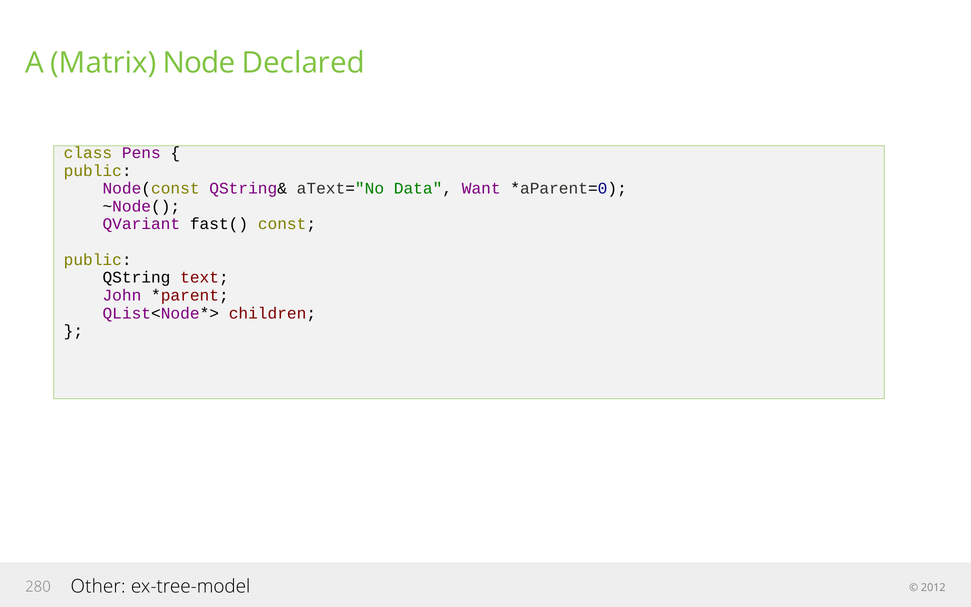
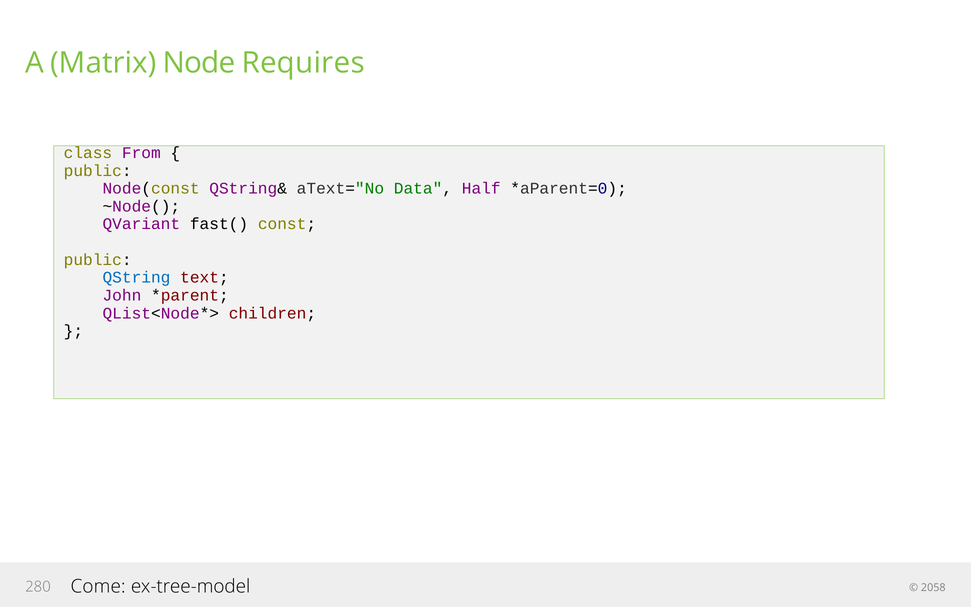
Declared: Declared -> Requires (303, 63)
Pens: Pens -> From (141, 153)
Want: Want -> Half (481, 188)
QString colour: black -> blue (136, 278)
Other: Other -> Come (98, 587)
2012: 2012 -> 2058 (933, 588)
